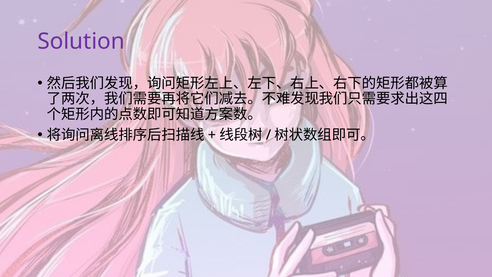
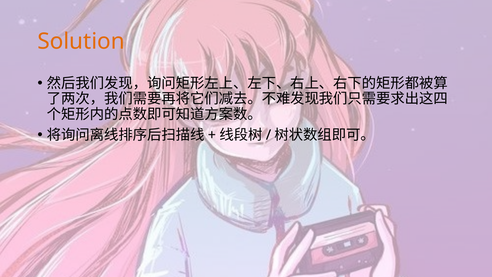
Solution colour: purple -> orange (81, 41)
